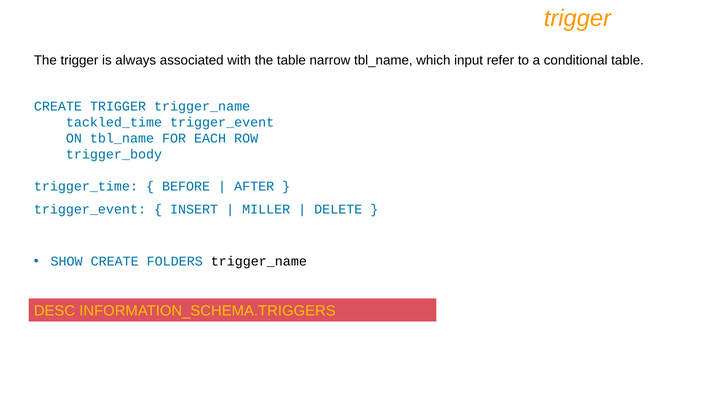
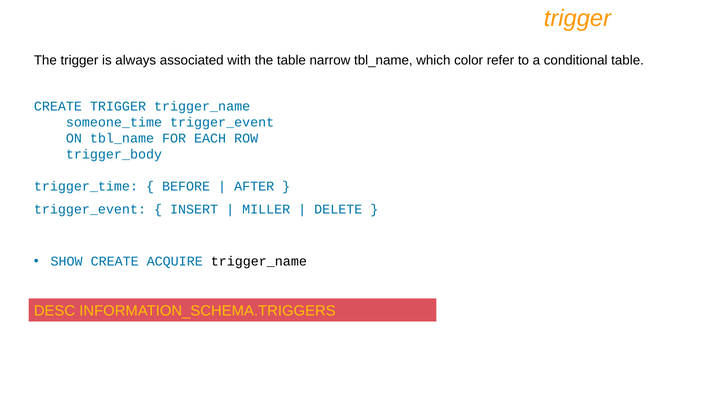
input: input -> color (469, 60)
tackled_time: tackled_time -> someone_time (114, 122)
FOLDERS: FOLDERS -> ACQUIRE (175, 262)
